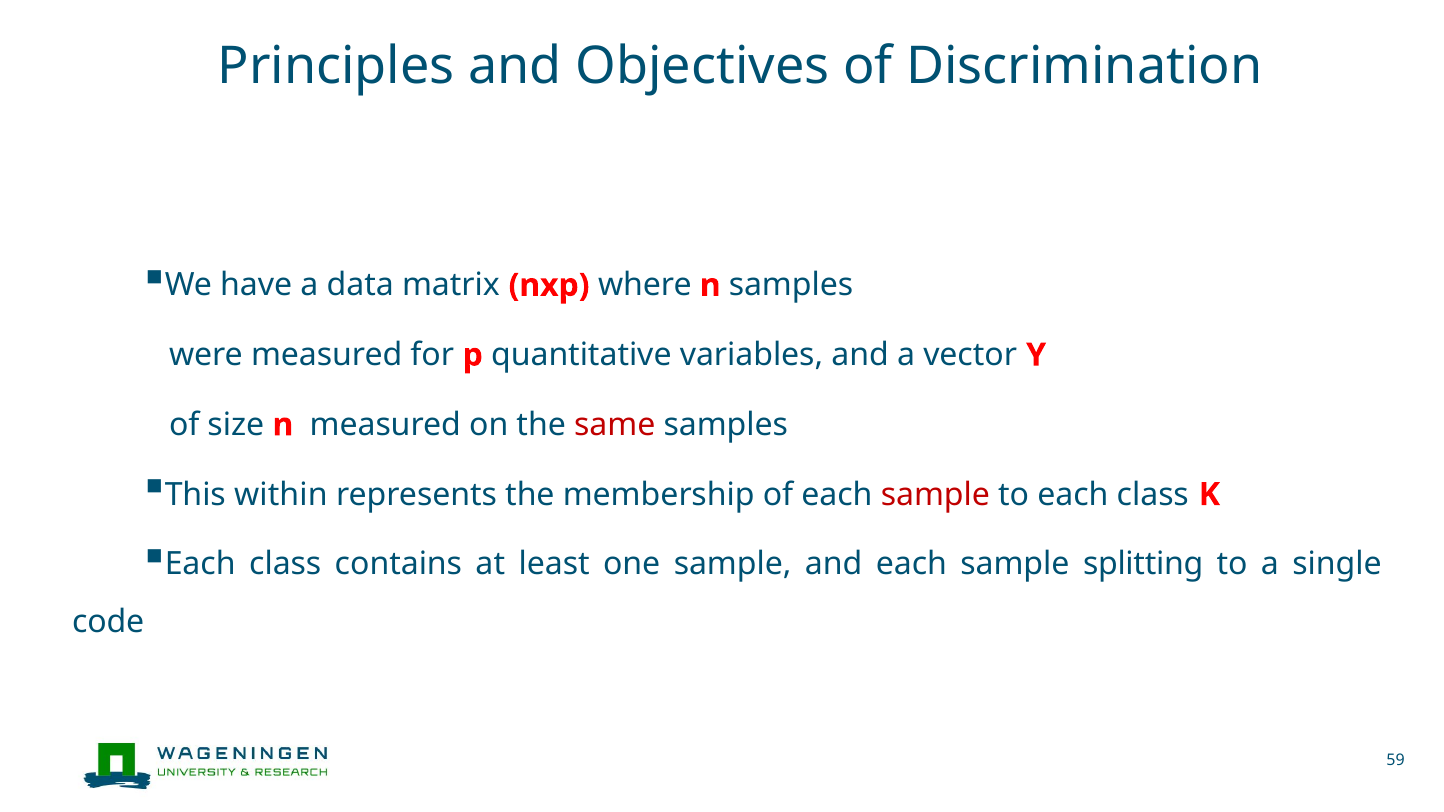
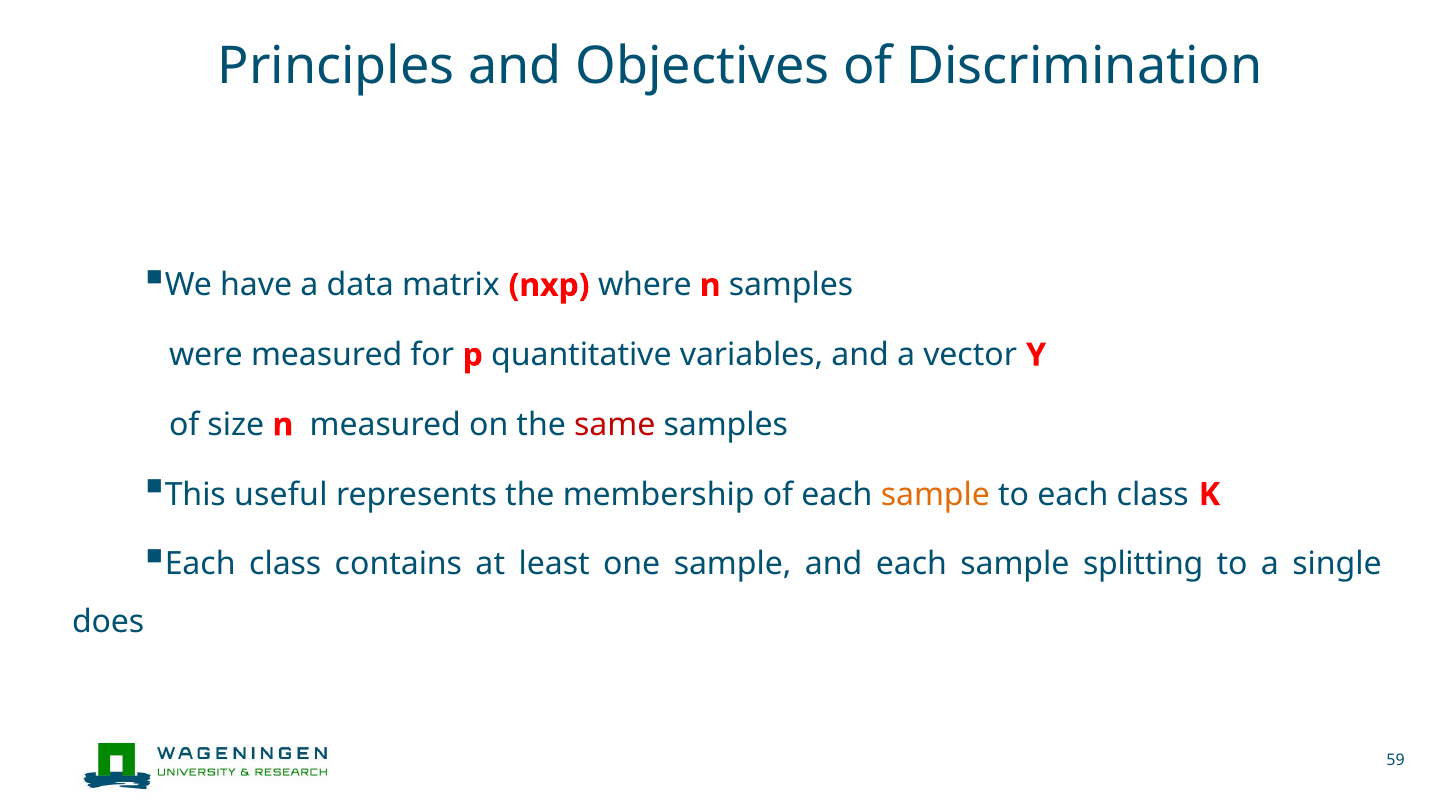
within: within -> useful (281, 495)
sample colour: red -> orange (935, 495)
code: code -> does (108, 622)
